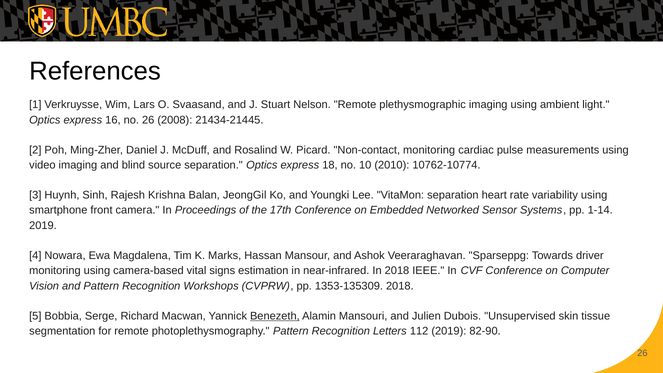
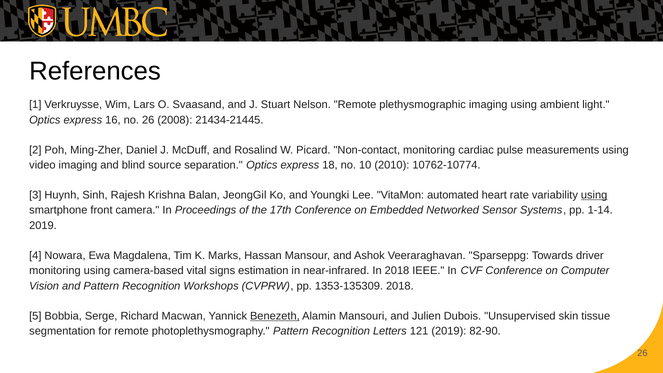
VitaMon separation: separation -> automated (453, 195)
using underline: none -> present (594, 195)
112: 112 -> 121 (419, 331)
